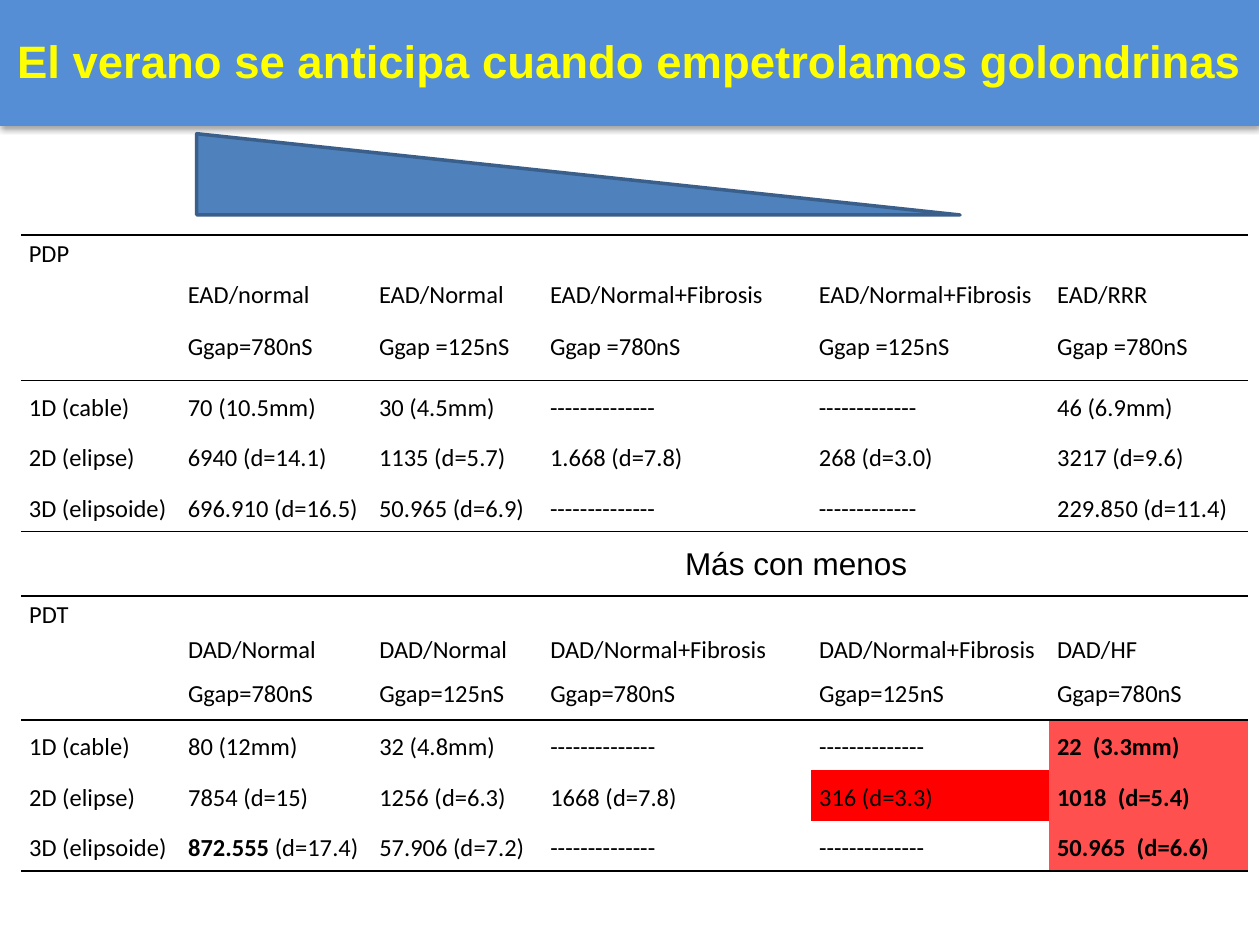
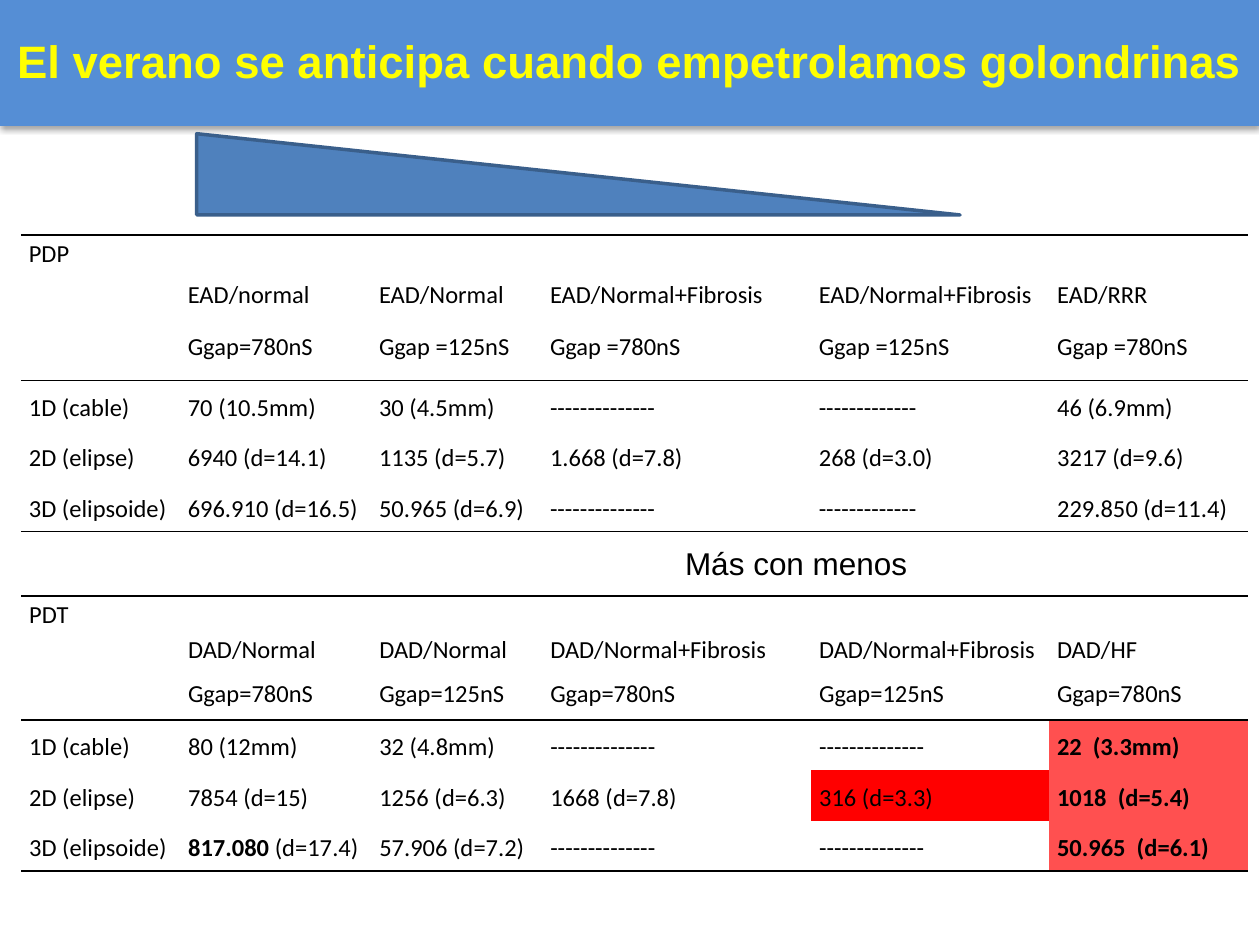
872.555: 872.555 -> 817.080 (229, 849)
d=6.6: d=6.6 -> d=6.1 (1173, 849)
